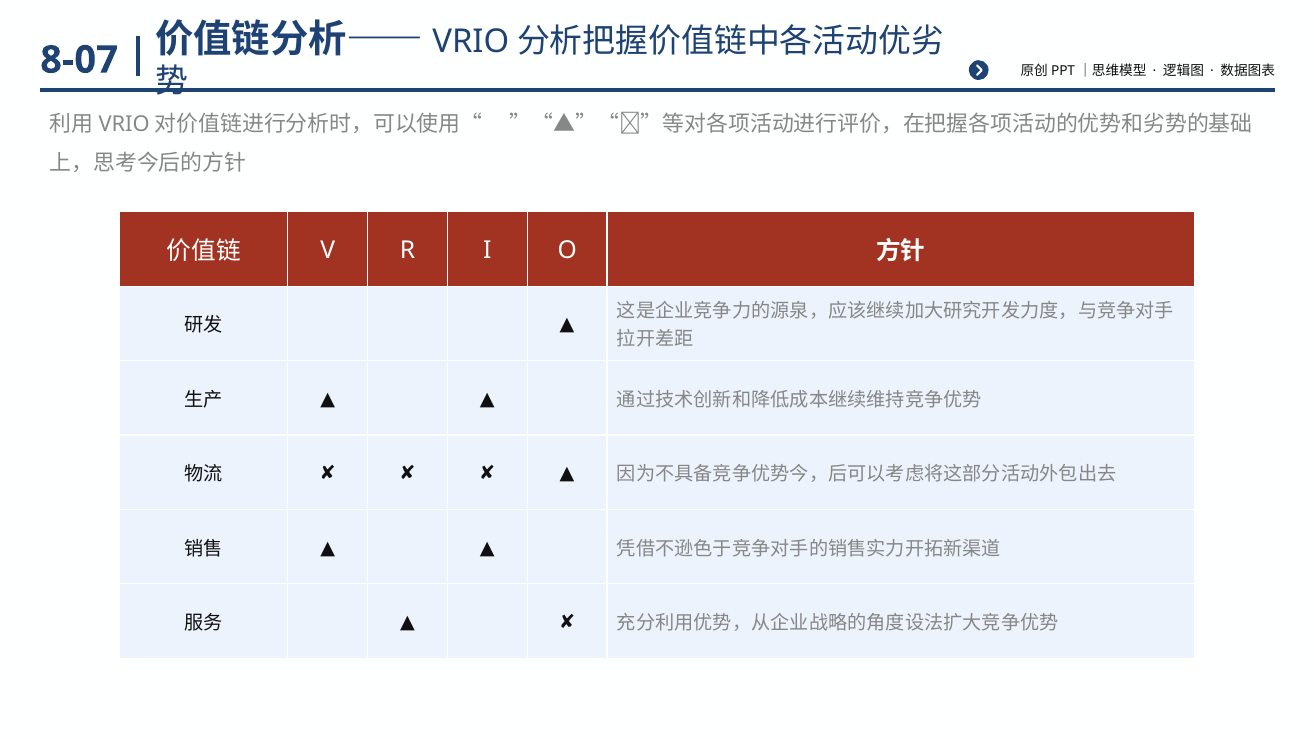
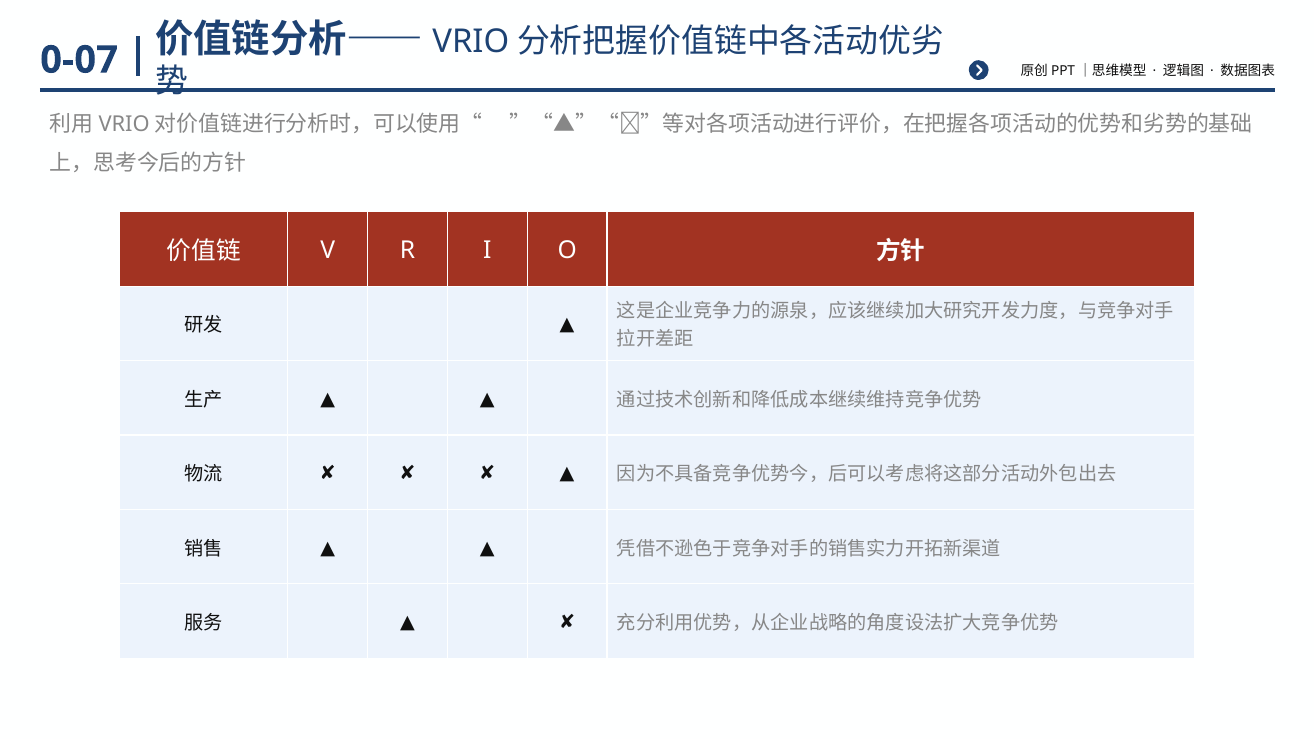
8-07: 8-07 -> 0-07 (79, 60)
